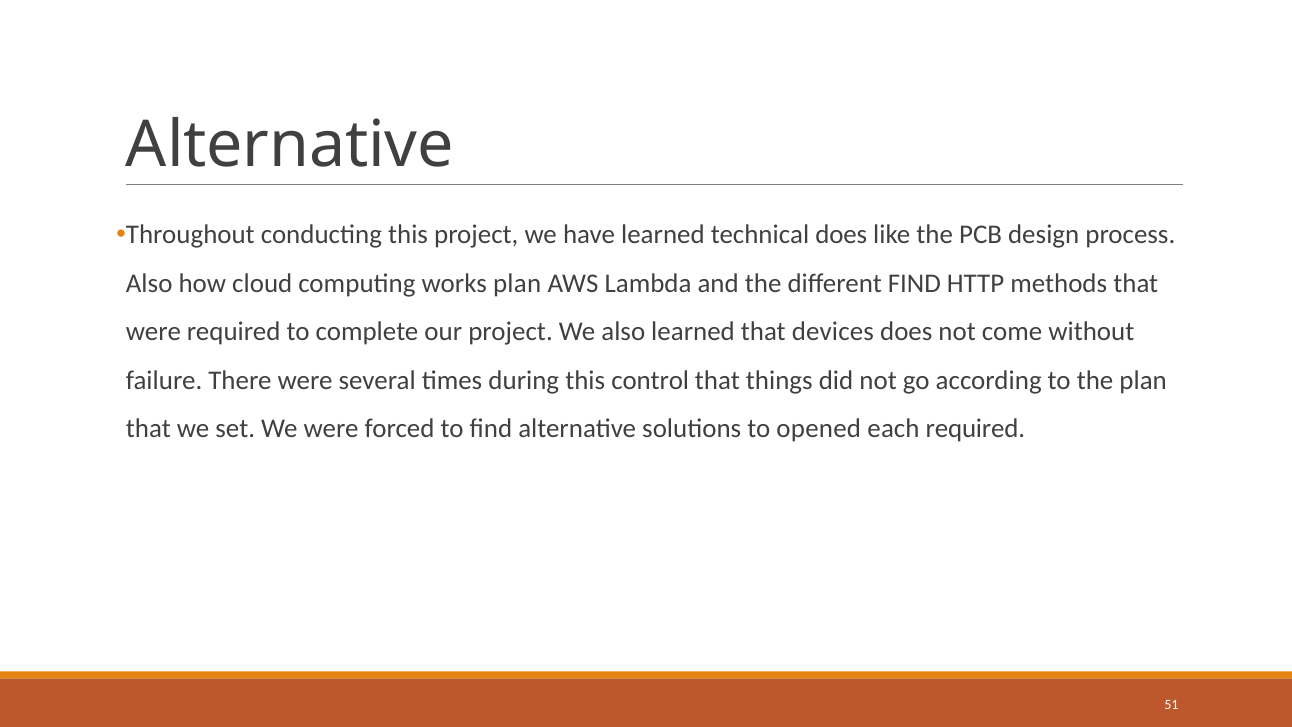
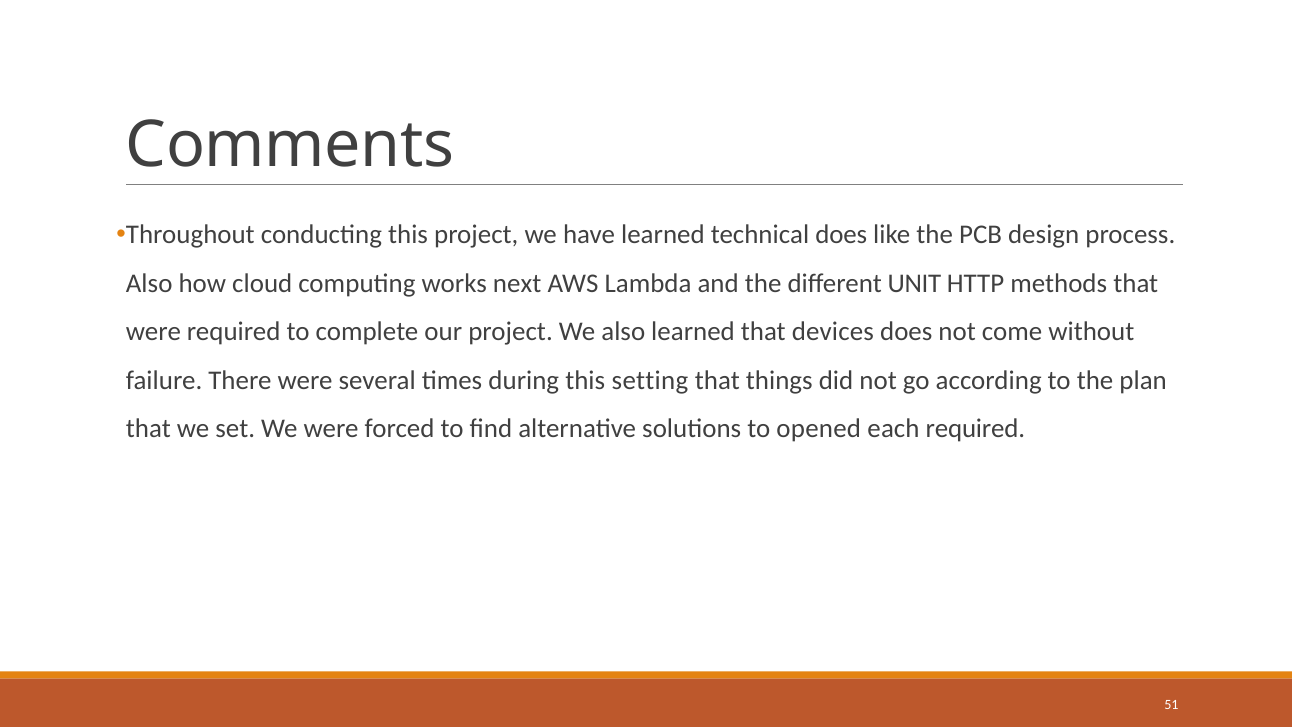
Alternative: Alternative -> Comments (290, 145)
works plan: plan -> next (517, 283)
different FIND: FIND -> UNIT (914, 283)
control: control -> setting (650, 380)
